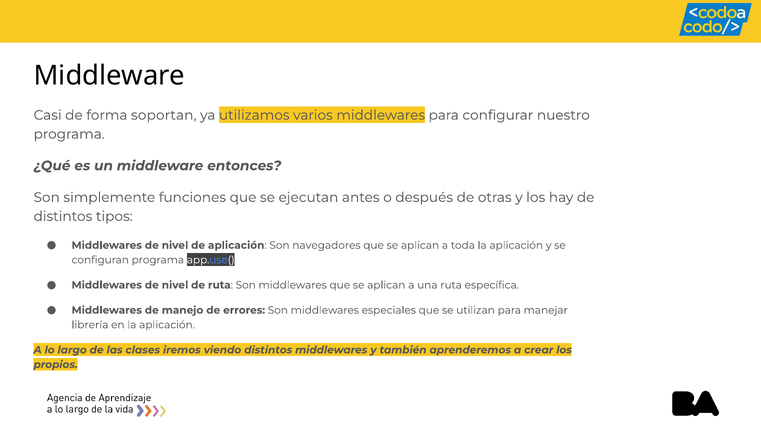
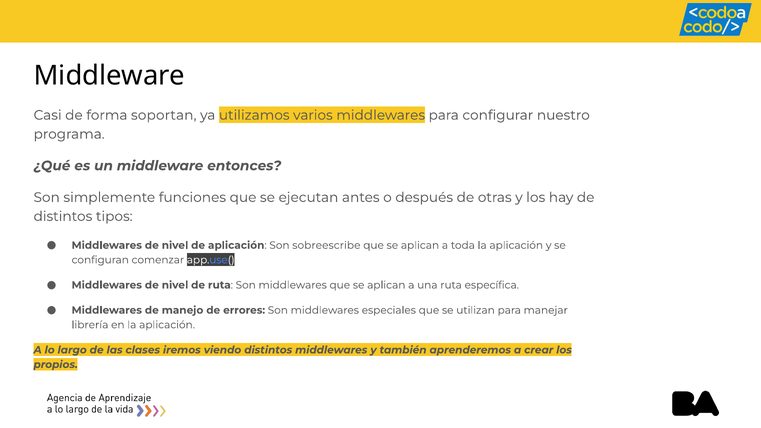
navegadores: navegadores -> sobreescribe (326, 245)
configuran programa: programa -> comenzar (158, 260)
